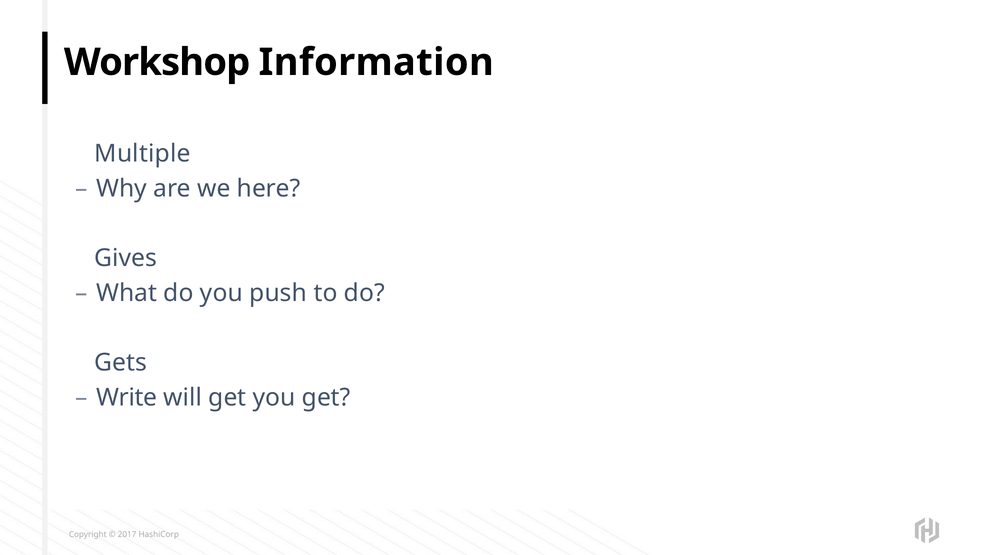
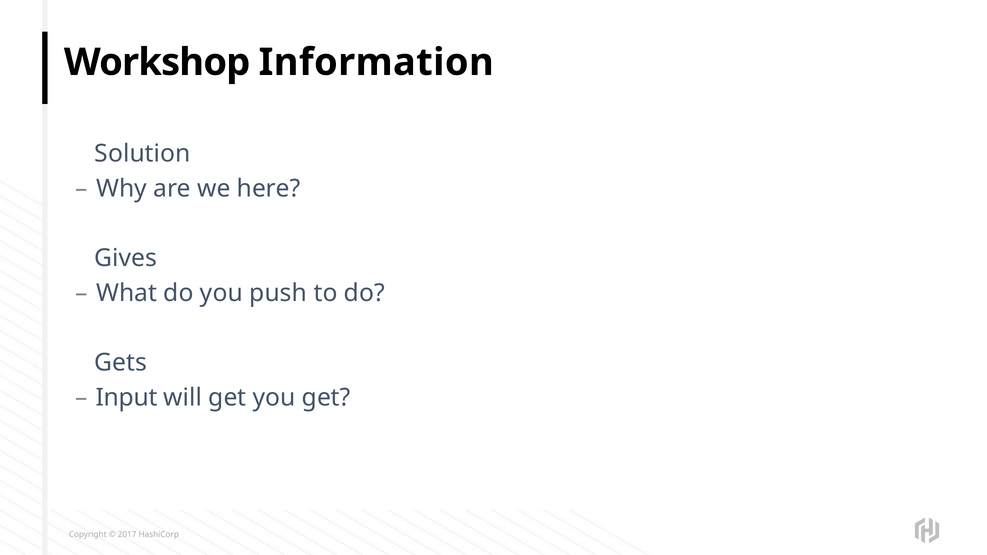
Multiple: Multiple -> Solution (143, 154)
Write: Write -> Input (127, 398)
